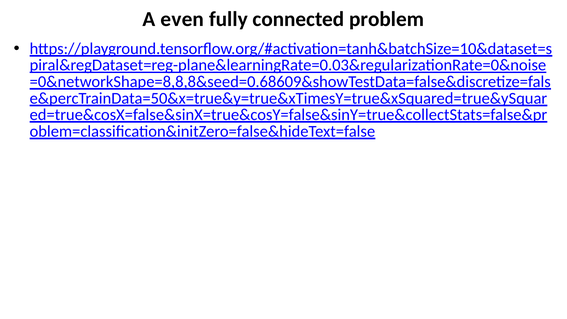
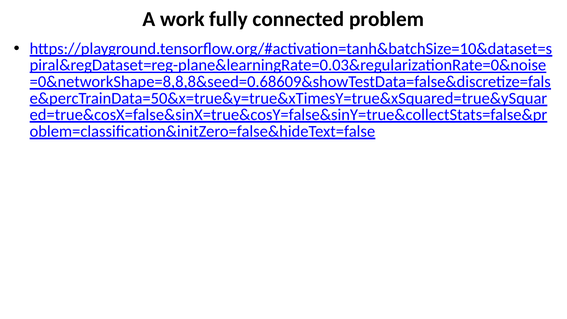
even: even -> work (182, 19)
